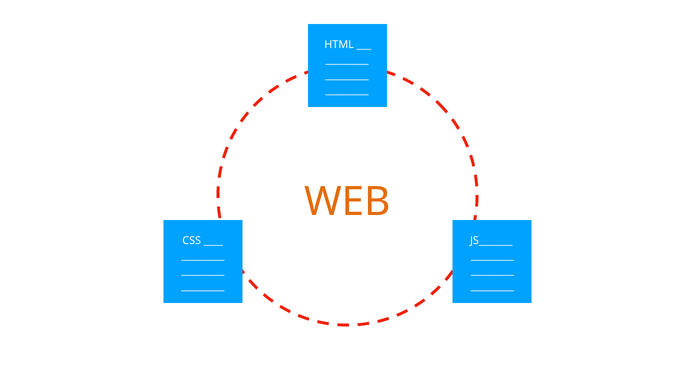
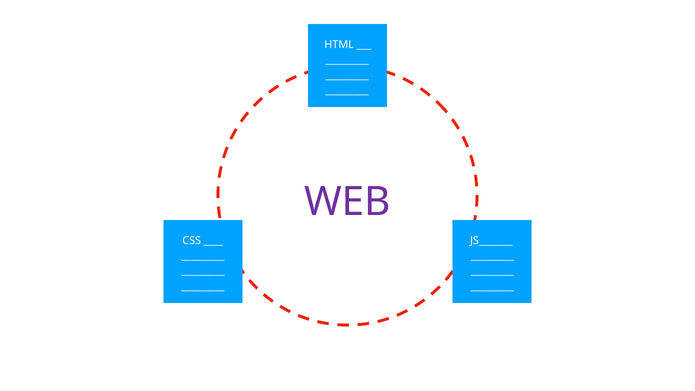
WEB colour: orange -> purple (347, 202)
